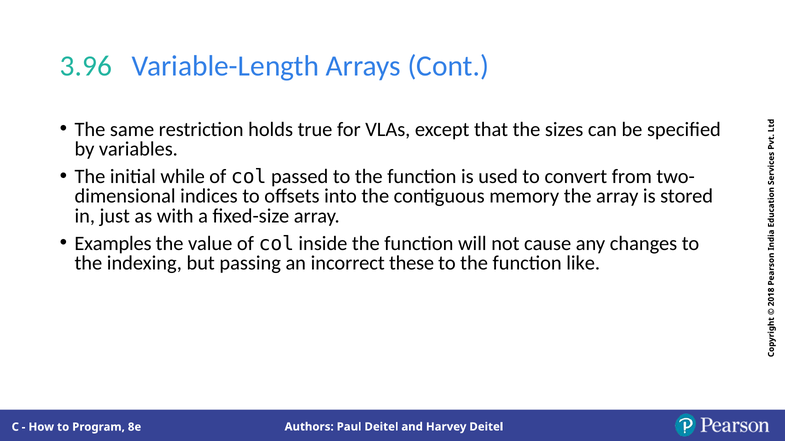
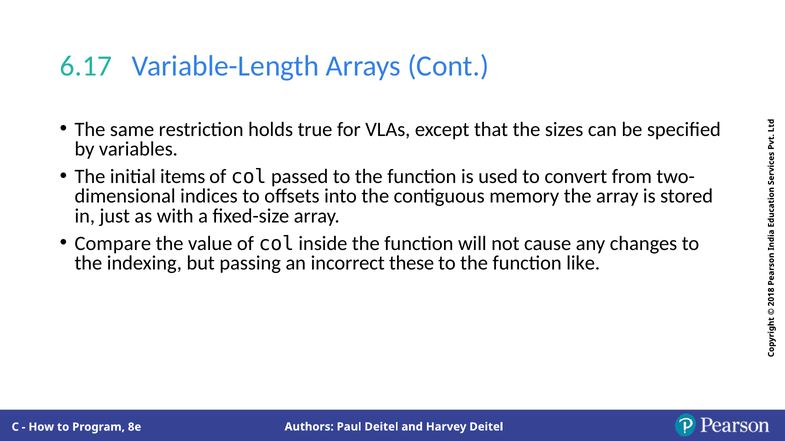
3.96: 3.96 -> 6.17 (86, 66)
while: while -> items (183, 177)
Examples: Examples -> Compare (113, 244)
